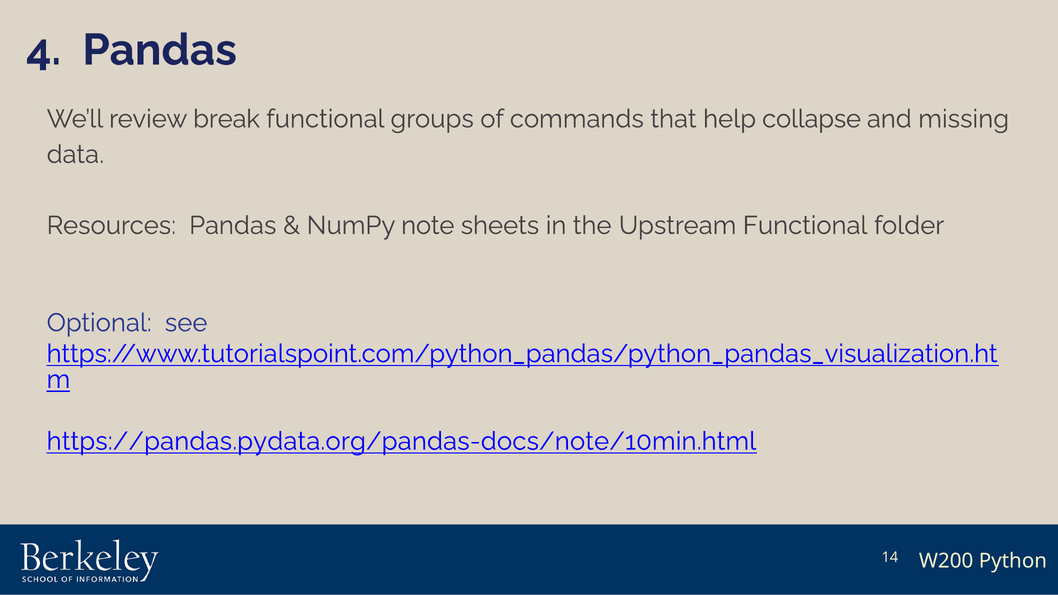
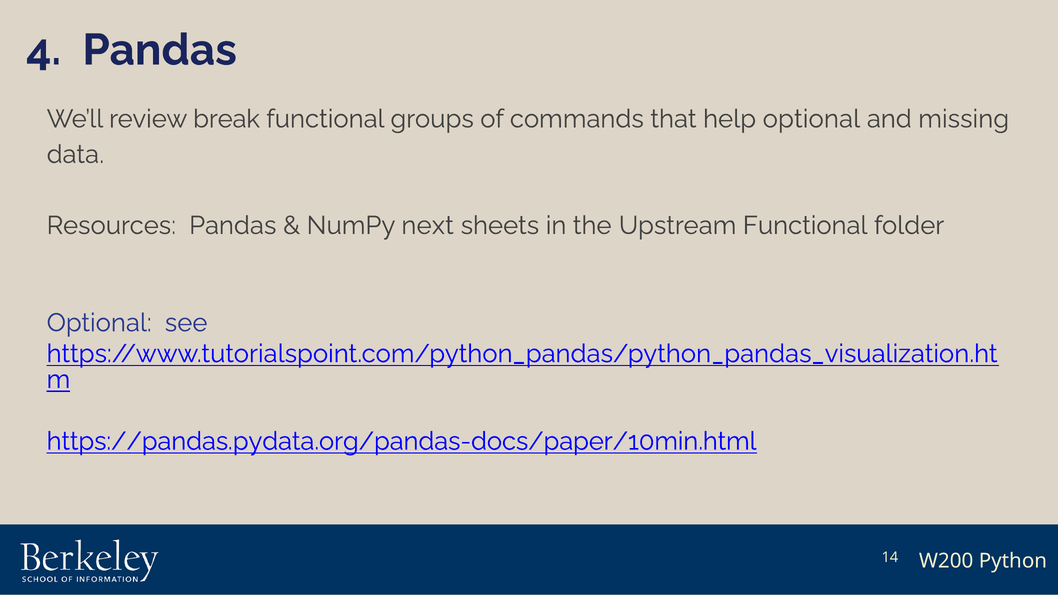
help collapse: collapse -> optional (811, 119)
note: note -> next (428, 226)
https://pandas.pydata.org/pandas-docs/note/10min.html: https://pandas.pydata.org/pandas-docs/note/10min.html -> https://pandas.pydata.org/pandas-docs/paper/10min.html (402, 441)
